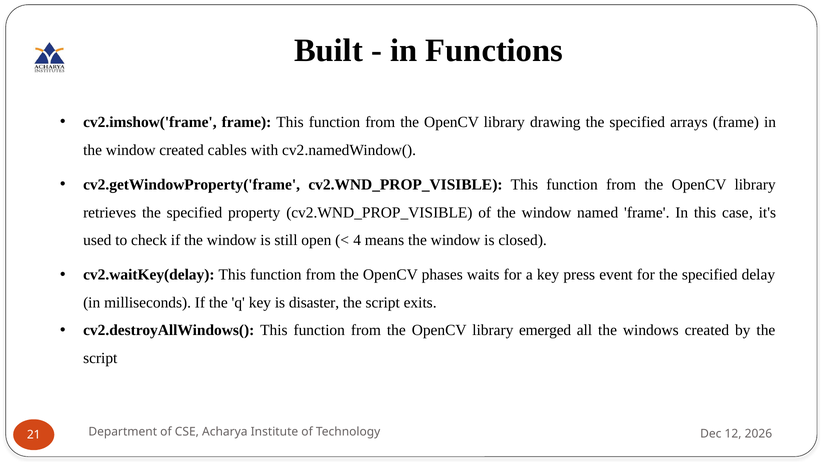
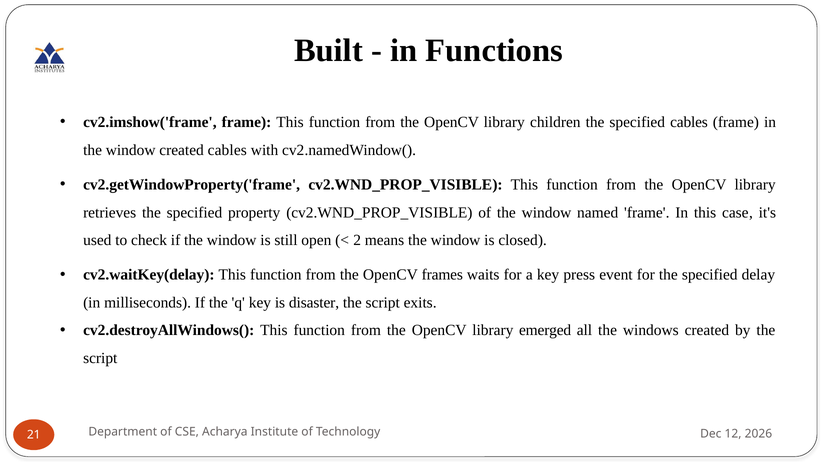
drawing: drawing -> children (555, 122)
specified arrays: arrays -> cables (689, 122)
4: 4 -> 2 (357, 240)
phases: phases -> frames (442, 275)
